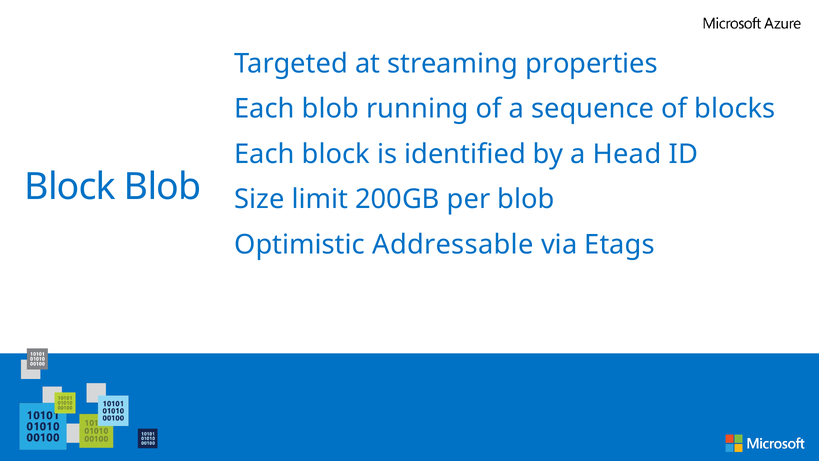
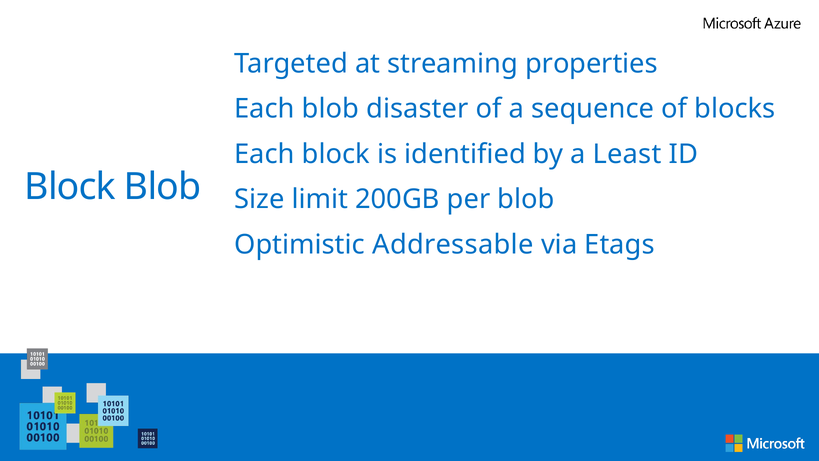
running: running -> disaster (417, 109)
Head: Head -> Least (627, 154)
